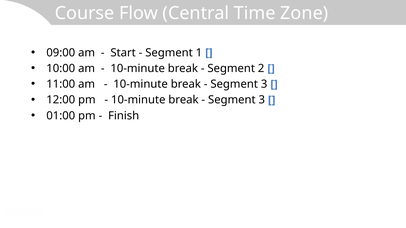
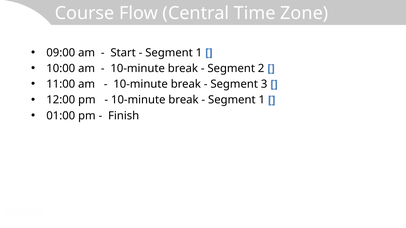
3: 3 -> 1 (262, 100)
